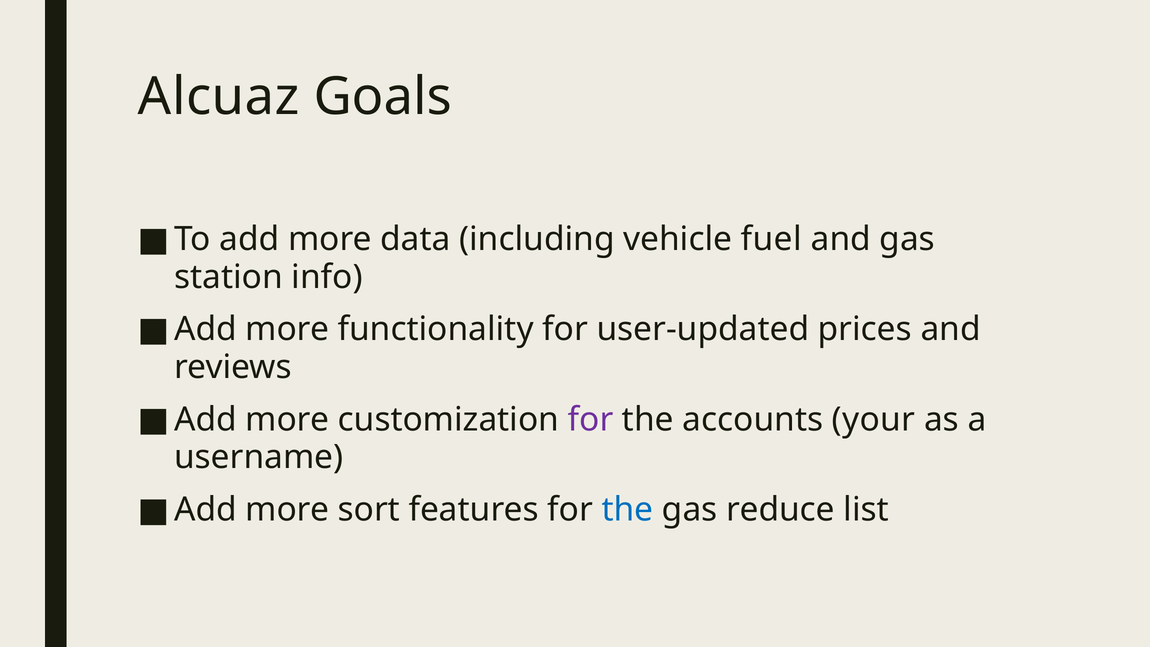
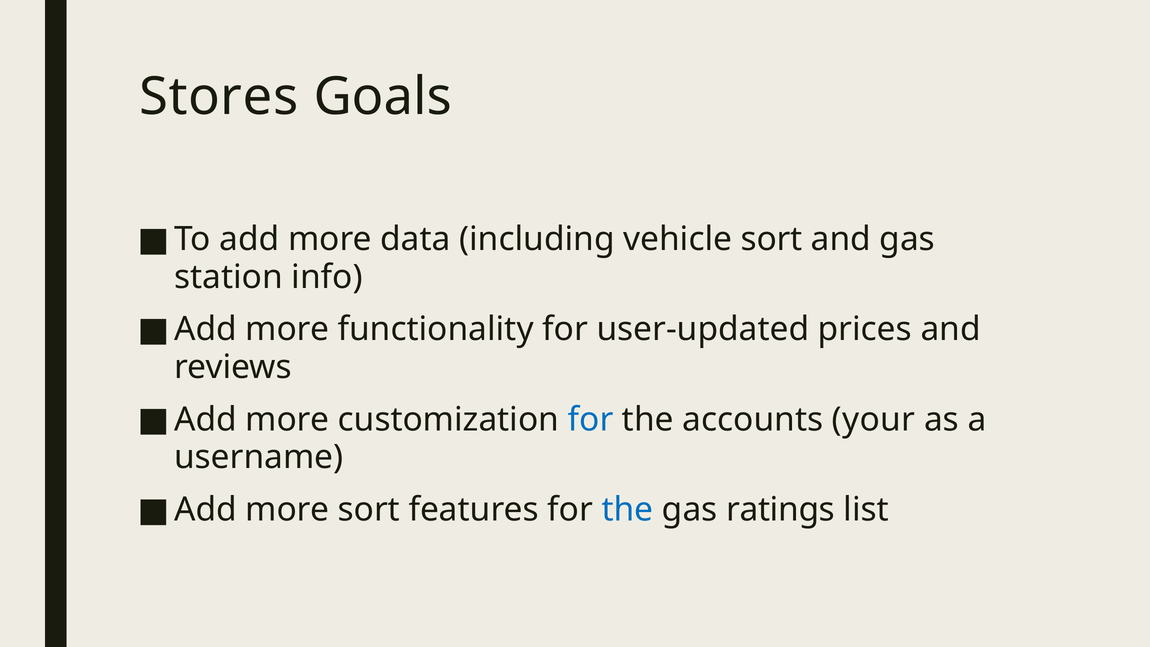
Alcuaz: Alcuaz -> Stores (219, 97)
vehicle fuel: fuel -> sort (772, 239)
for colour: purple -> blue (591, 419)
reduce: reduce -> ratings (781, 510)
